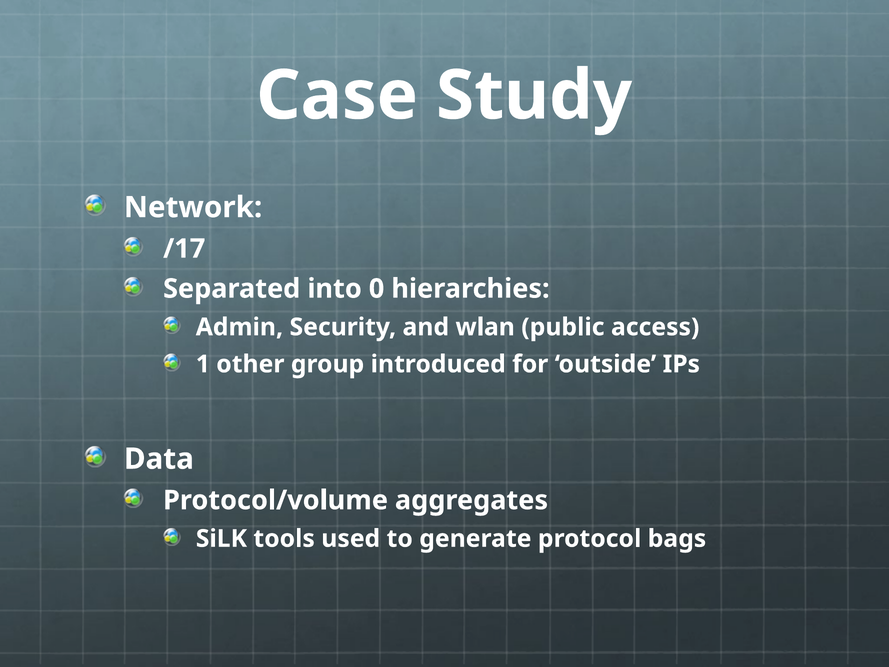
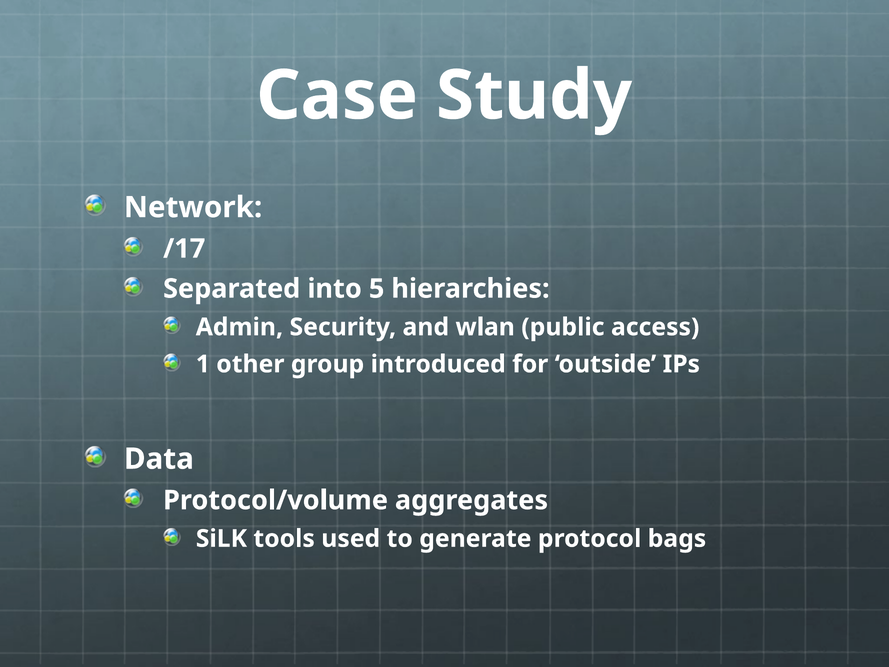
0: 0 -> 5 (377, 289)
